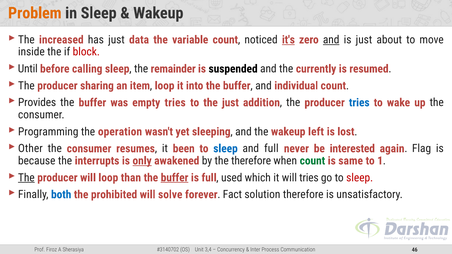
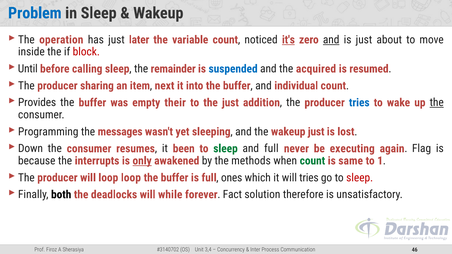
Problem colour: orange -> blue (35, 13)
increased: increased -> operation (61, 40)
data: data -> later (139, 40)
suspended colour: black -> blue (233, 69)
currently: currently -> acquired (316, 69)
item loop: loop -> next (165, 86)
empty tries: tries -> their (175, 103)
the underline: none -> present (437, 103)
operation: operation -> messages (120, 132)
wakeup left: left -> just (316, 132)
Other: Other -> Down (30, 149)
sleep colour: blue -> green (225, 149)
interested: interested -> executing (352, 149)
the therefore: therefore -> methods (251, 161)
The underline: present -> none (26, 178)
loop than: than -> loop (131, 178)
buffer underline: present -> none (175, 178)
used: used -> ones (232, 178)
both colour: blue -> black (61, 195)
prohibited: prohibited -> deadlocks (114, 195)
solve: solve -> while (170, 195)
